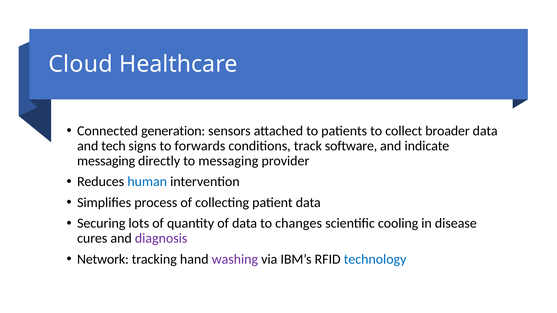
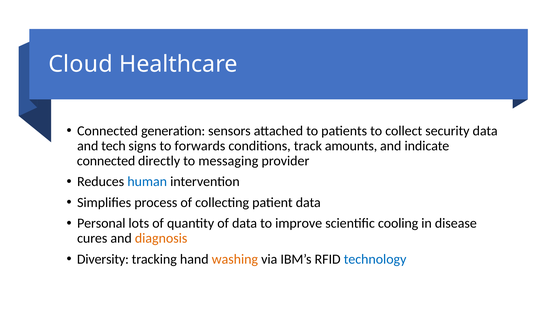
broader: broader -> security (447, 131)
software: software -> amounts (351, 146)
messaging: messaging -> connected (106, 161)
Securing: Securing -> Personal (101, 224)
changes: changes -> improve (299, 224)
diagnosis colour: purple -> orange (161, 239)
Network: Network -> Diversity (103, 259)
washing colour: purple -> orange (235, 259)
